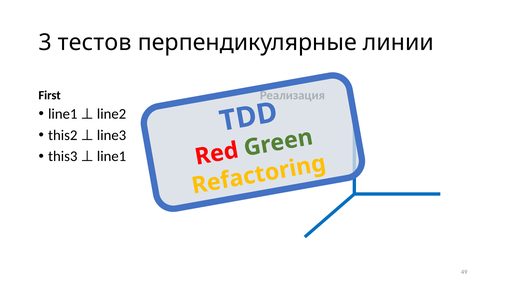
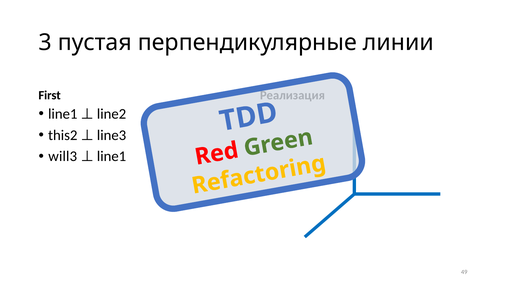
тестов: тестов -> пустая (95, 43)
this3: this3 -> will3 (63, 156)
